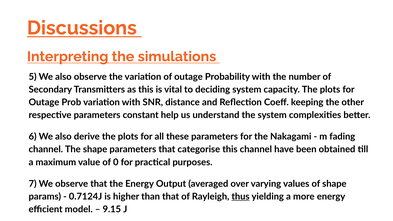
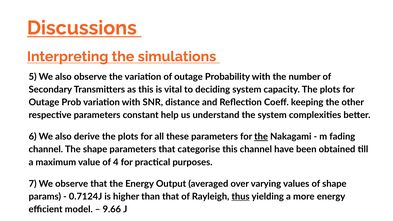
the underline: none -> present (261, 137)
0: 0 -> 4 (116, 162)
9.15: 9.15 -> 9.66 (112, 209)
